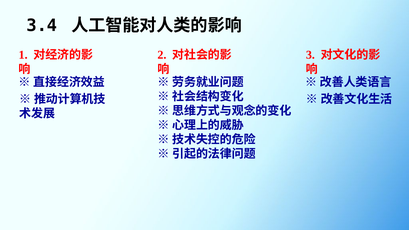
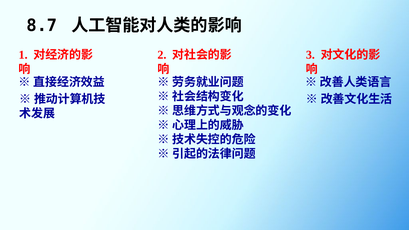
3.4: 3.4 -> 8.7 (42, 25)
